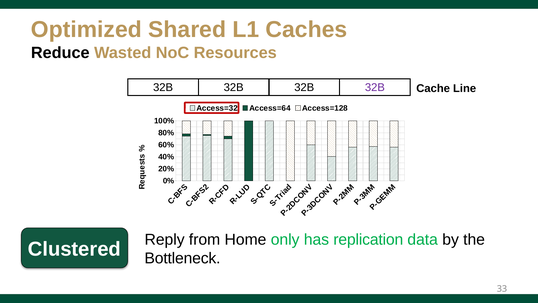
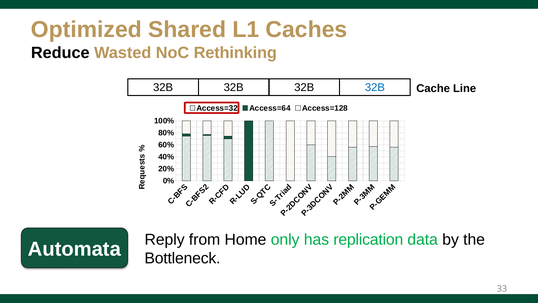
Resources: Resources -> Rethinking (235, 53)
32B colour: purple -> blue (375, 87)
Clustered: Clustered -> Automata (74, 249)
